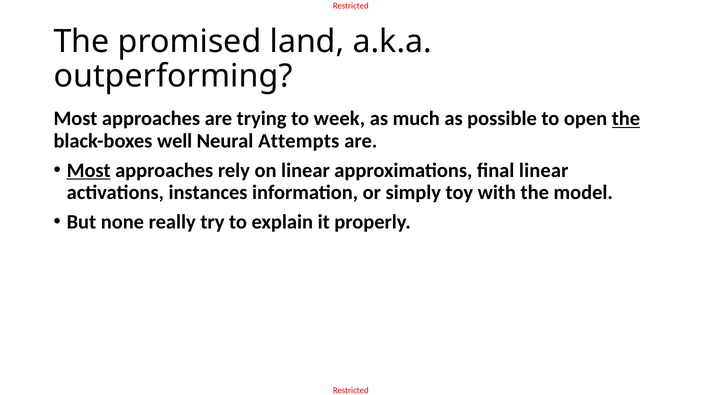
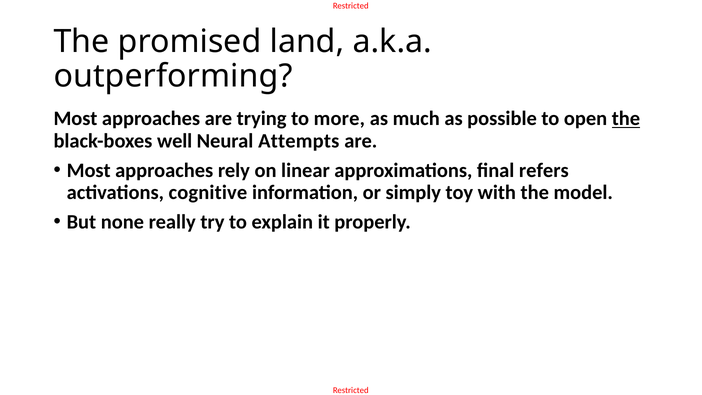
week: week -> more (339, 119)
Most underline: present -> none (89, 170)
final linear: linear -> refers (544, 170)
instances: instances -> cognitive (208, 192)
